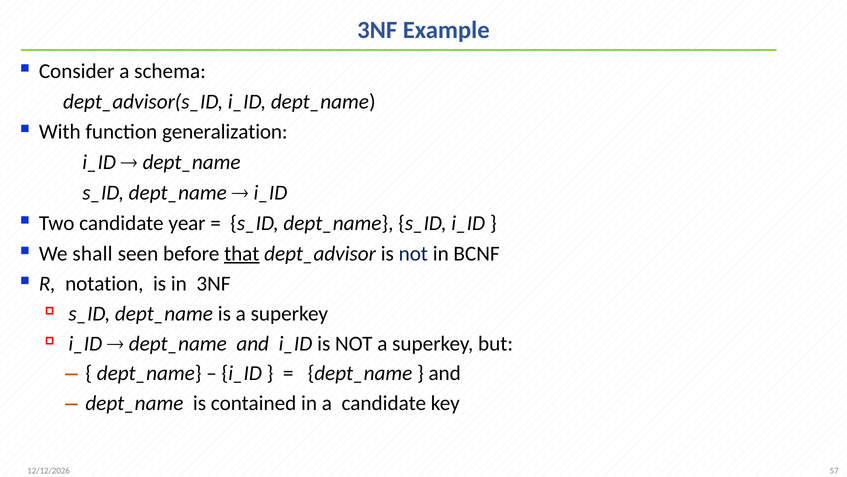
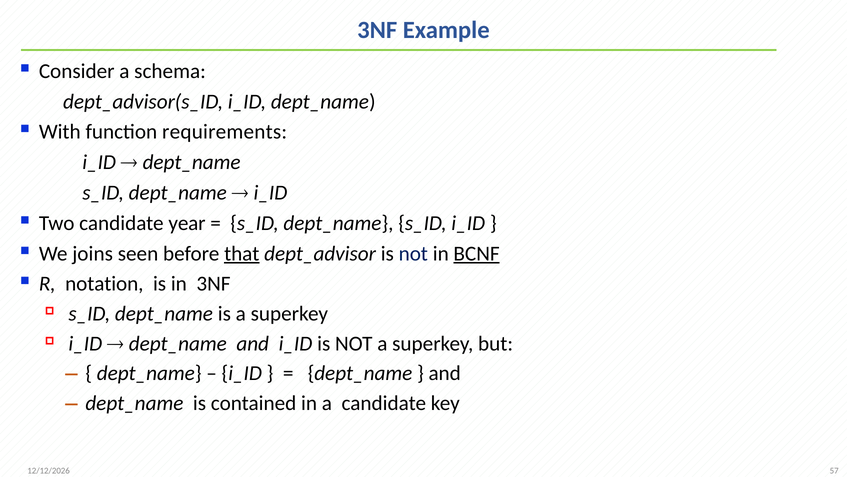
generalization: generalization -> requirements (225, 132)
shall: shall -> joins (93, 253)
BCNF underline: none -> present (477, 253)
